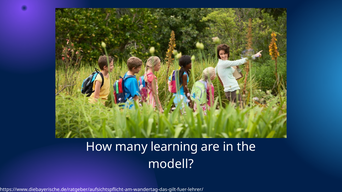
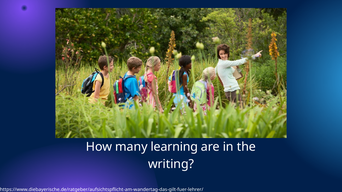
modell: modell -> writing (171, 164)
